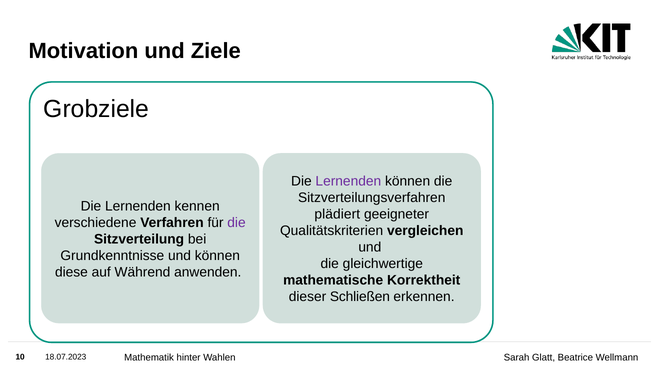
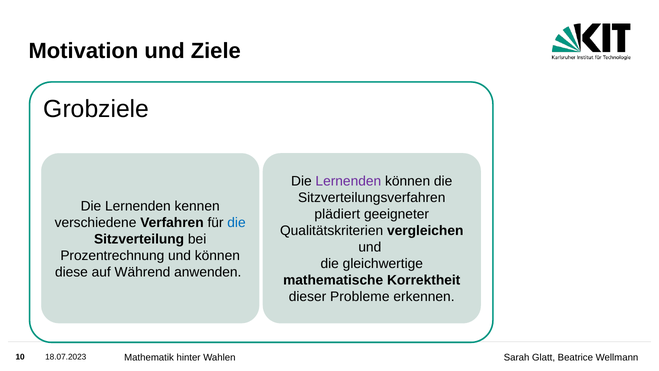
die colour: purple -> blue (236, 223)
Grundkenntnisse: Grundkenntnisse -> Prozentrechnung (112, 255)
Schließen: Schließen -> Probleme (360, 297)
